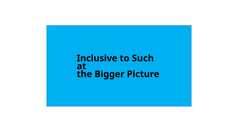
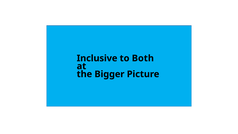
Such: Such -> Both (143, 58)
